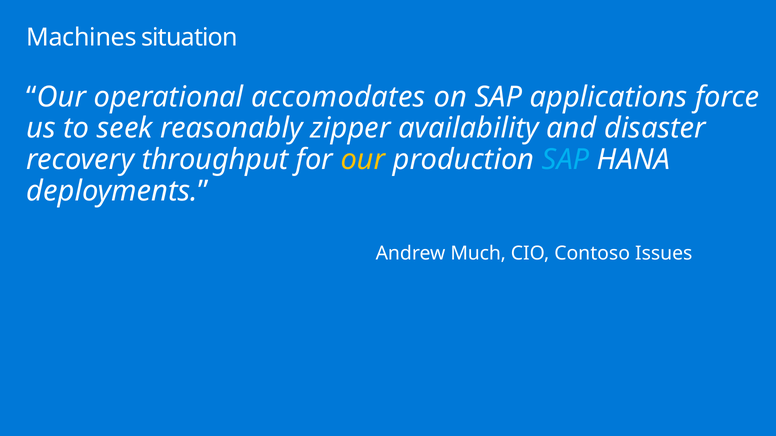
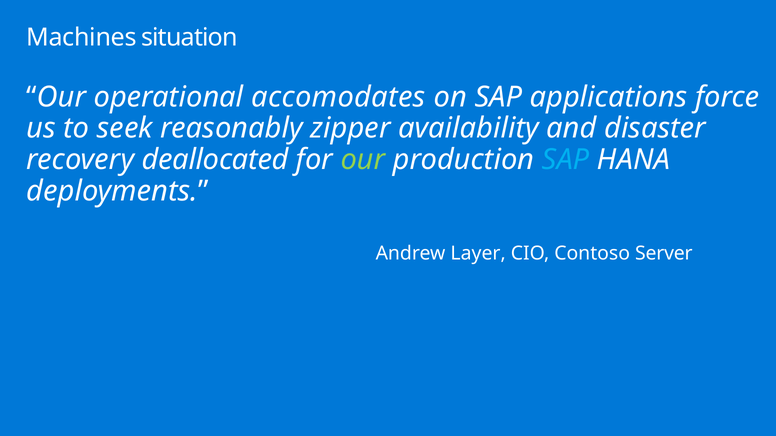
throughput: throughput -> deallocated (215, 160)
our colour: yellow -> light green (363, 160)
Much: Much -> Layer (478, 254)
Issues: Issues -> Server (664, 254)
